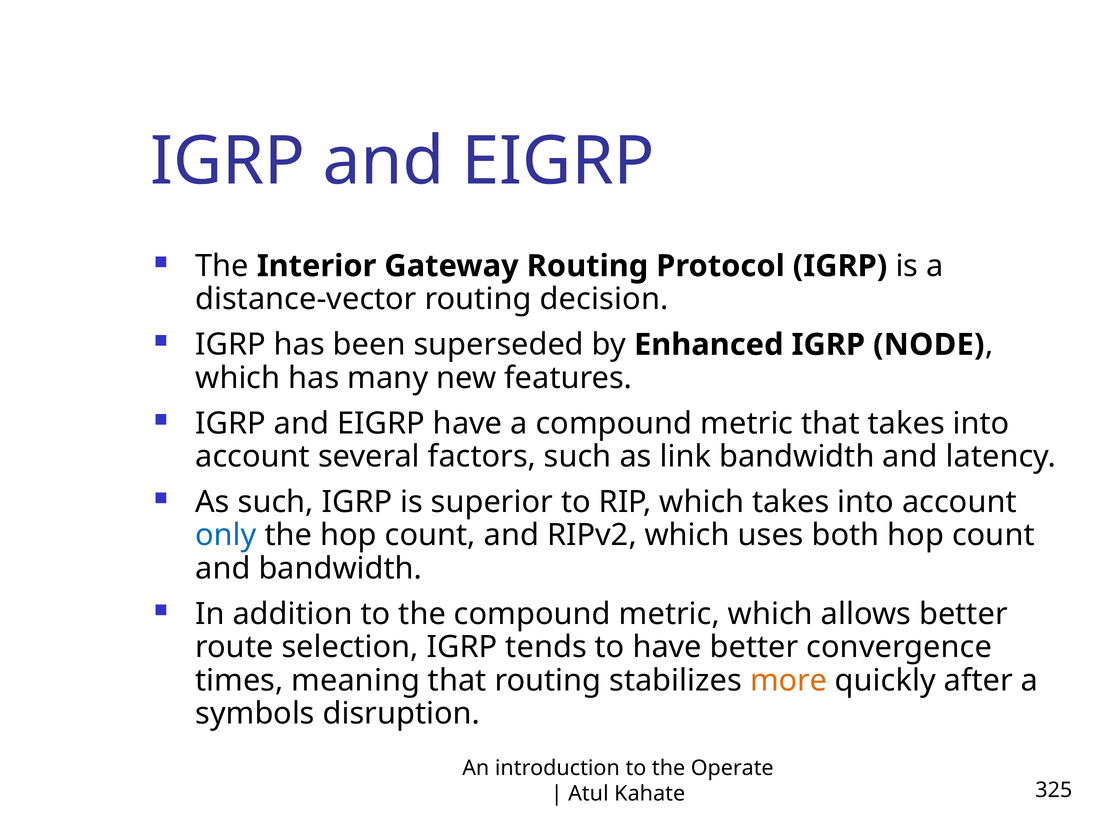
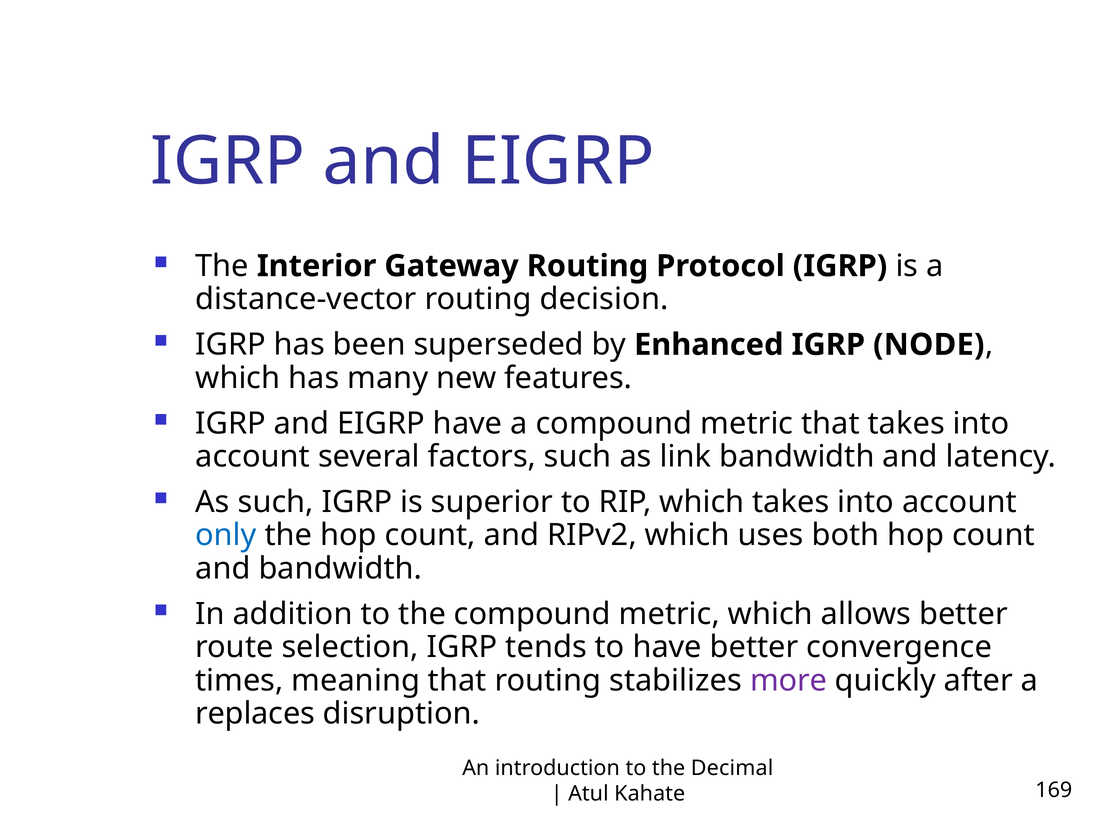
more colour: orange -> purple (789, 681)
symbols: symbols -> replaces (255, 714)
Operate: Operate -> Decimal (732, 768)
325: 325 -> 169 (1054, 791)
